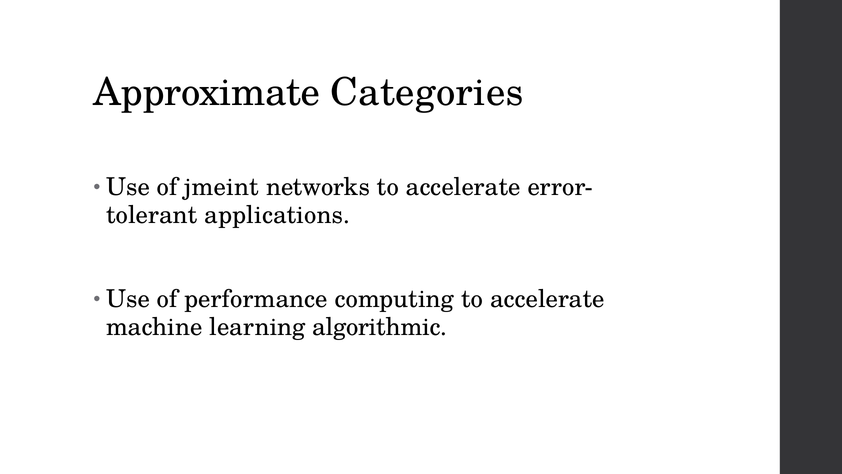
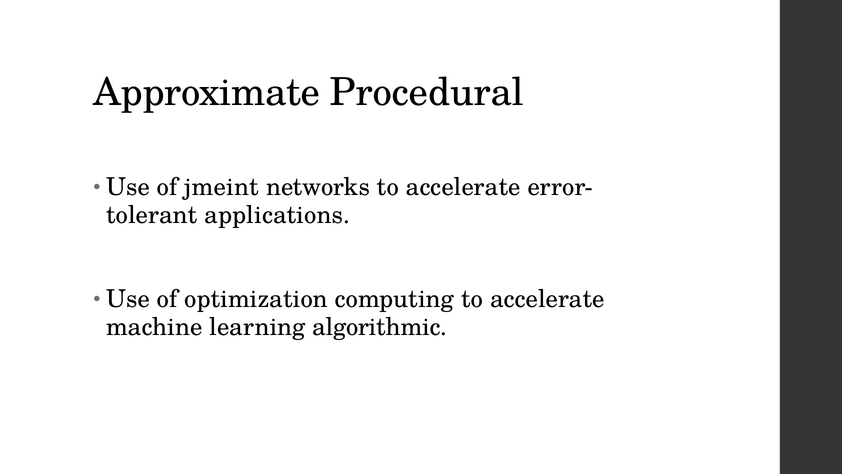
Categories: Categories -> Procedural (427, 93)
performance: performance -> optimization (256, 299)
